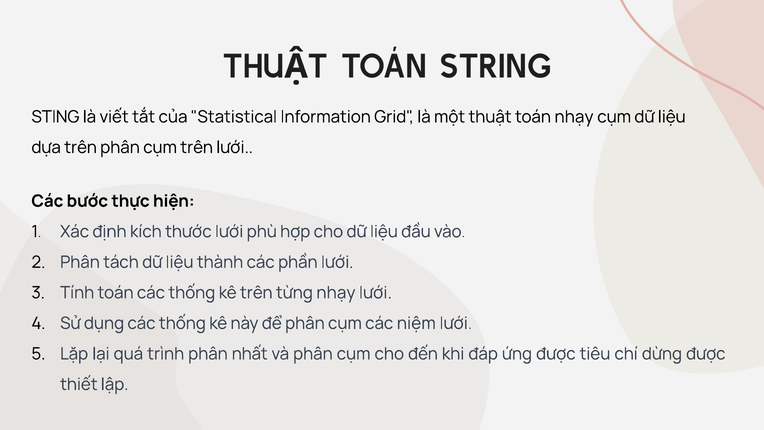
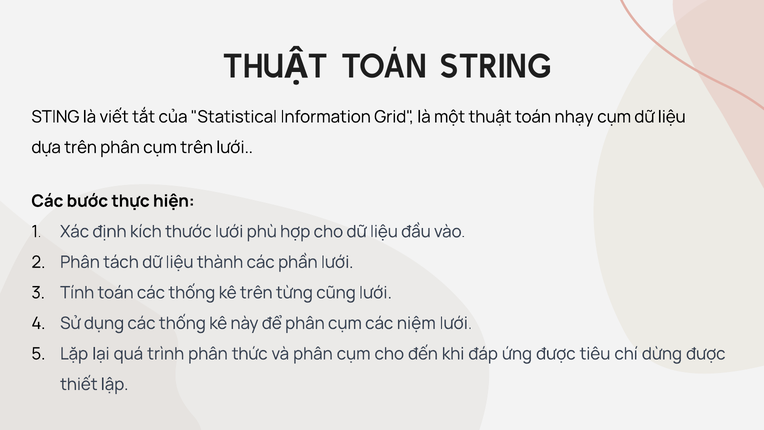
từng nhạy: nhạy -> cũng (336, 293)
nhất: nhất -> thức (250, 354)
